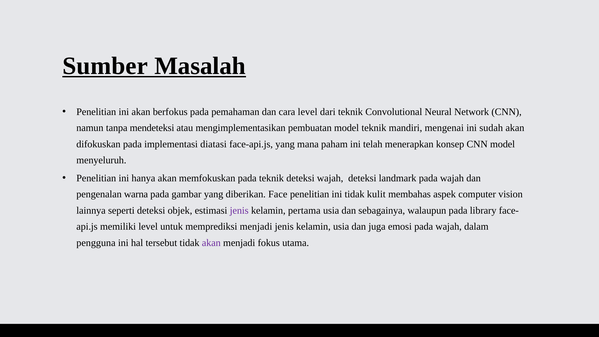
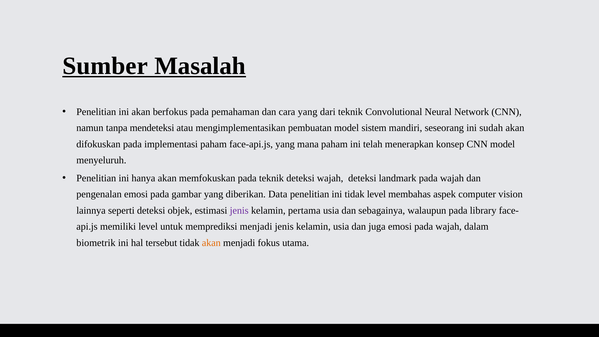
cara level: level -> yang (308, 112)
model teknik: teknik -> sistem (374, 128)
mengenai: mengenai -> seseorang (444, 128)
implementasi diatasi: diatasi -> paham (214, 144)
pengenalan warna: warna -> emosi (136, 194)
Face: Face -> Data (278, 194)
tidak kulit: kulit -> level (376, 194)
pengguna: pengguna -> biometrik (96, 243)
akan colour: purple -> orange (211, 243)
